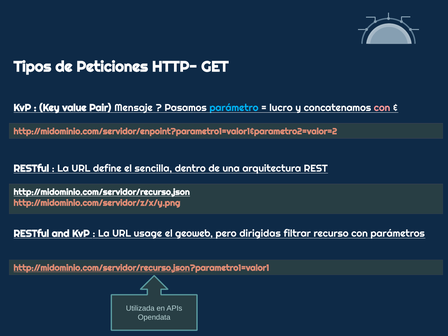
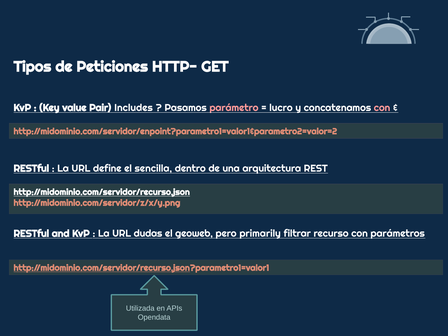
Mensaje: Mensaje -> Includes (134, 108)
parámetro colour: light blue -> pink (234, 108)
usage: usage -> dudas (148, 234)
dirigidas: dirigidas -> primarily (260, 234)
